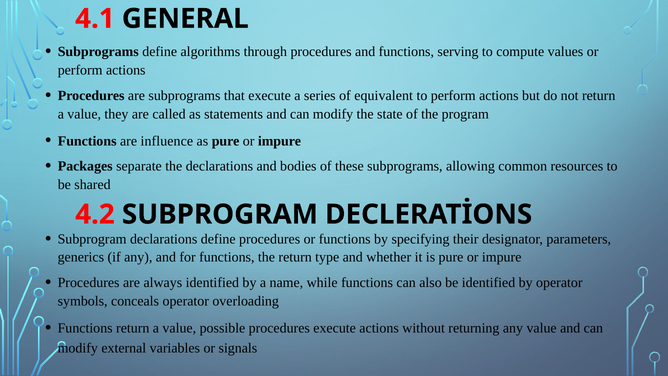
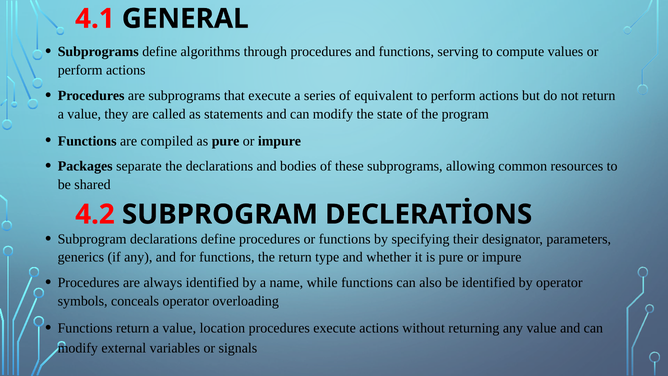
influence: influence -> compiled (167, 141)
possible: possible -> location (222, 328)
